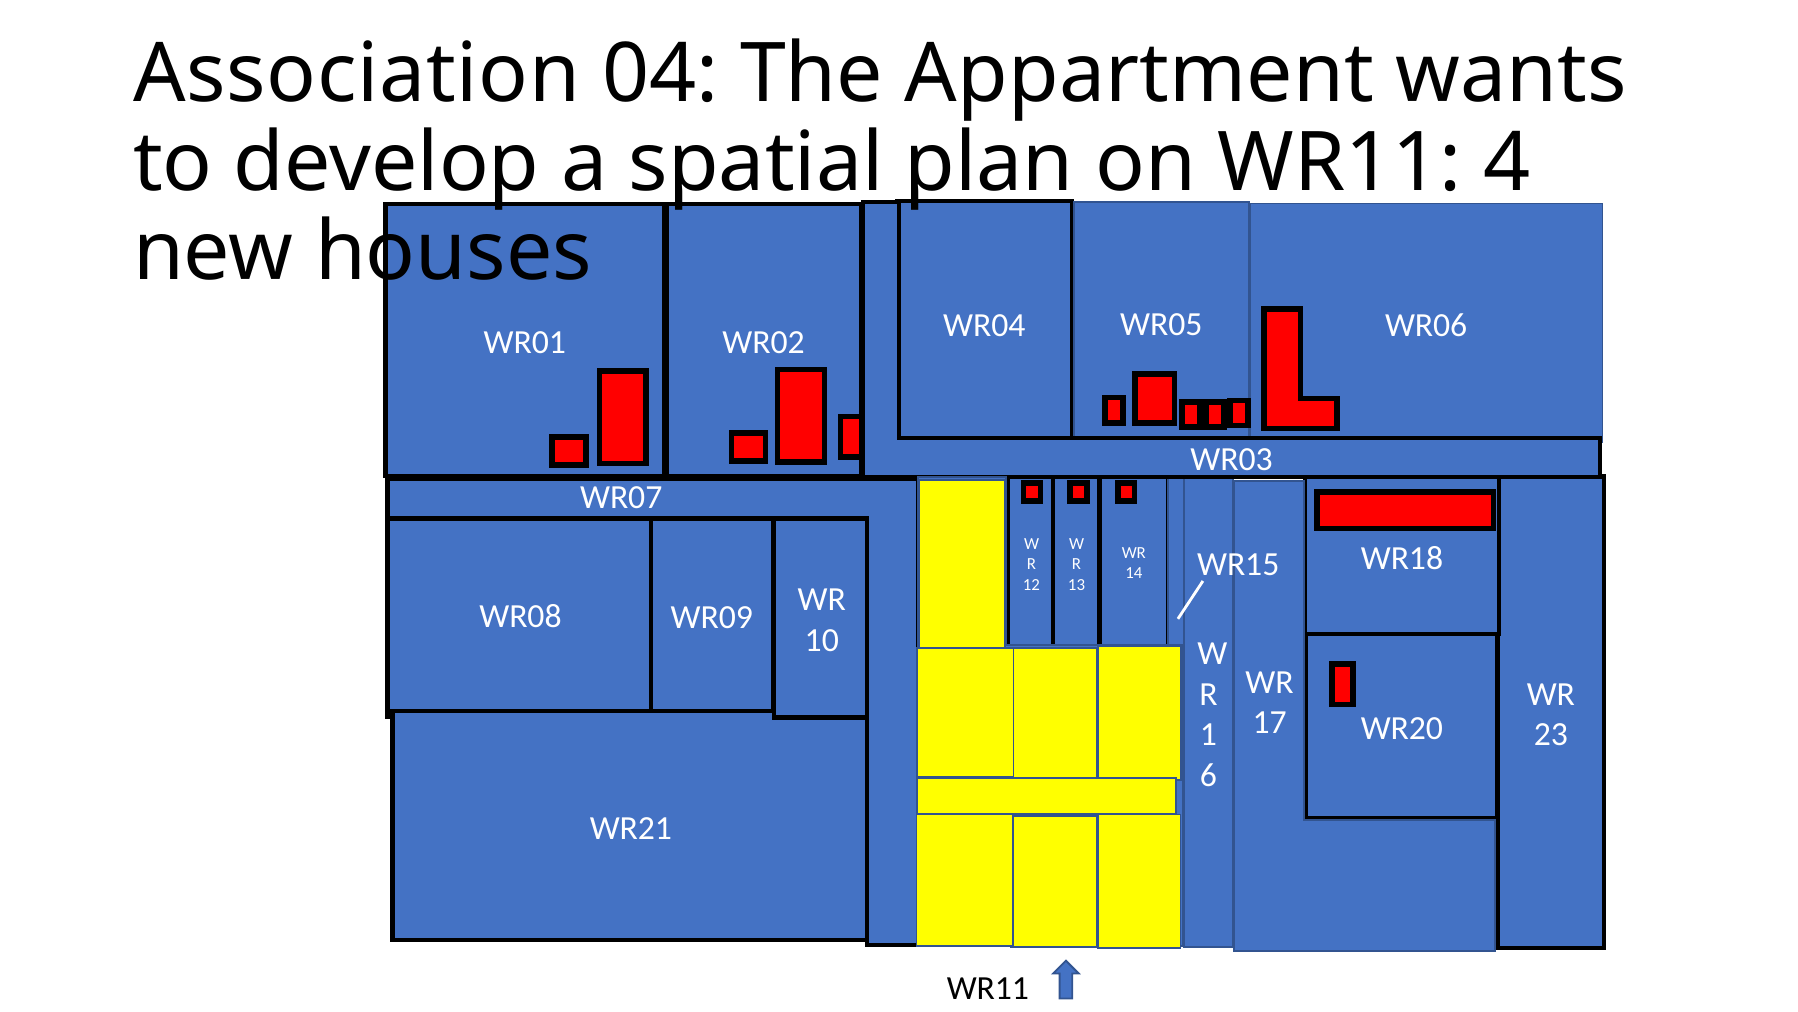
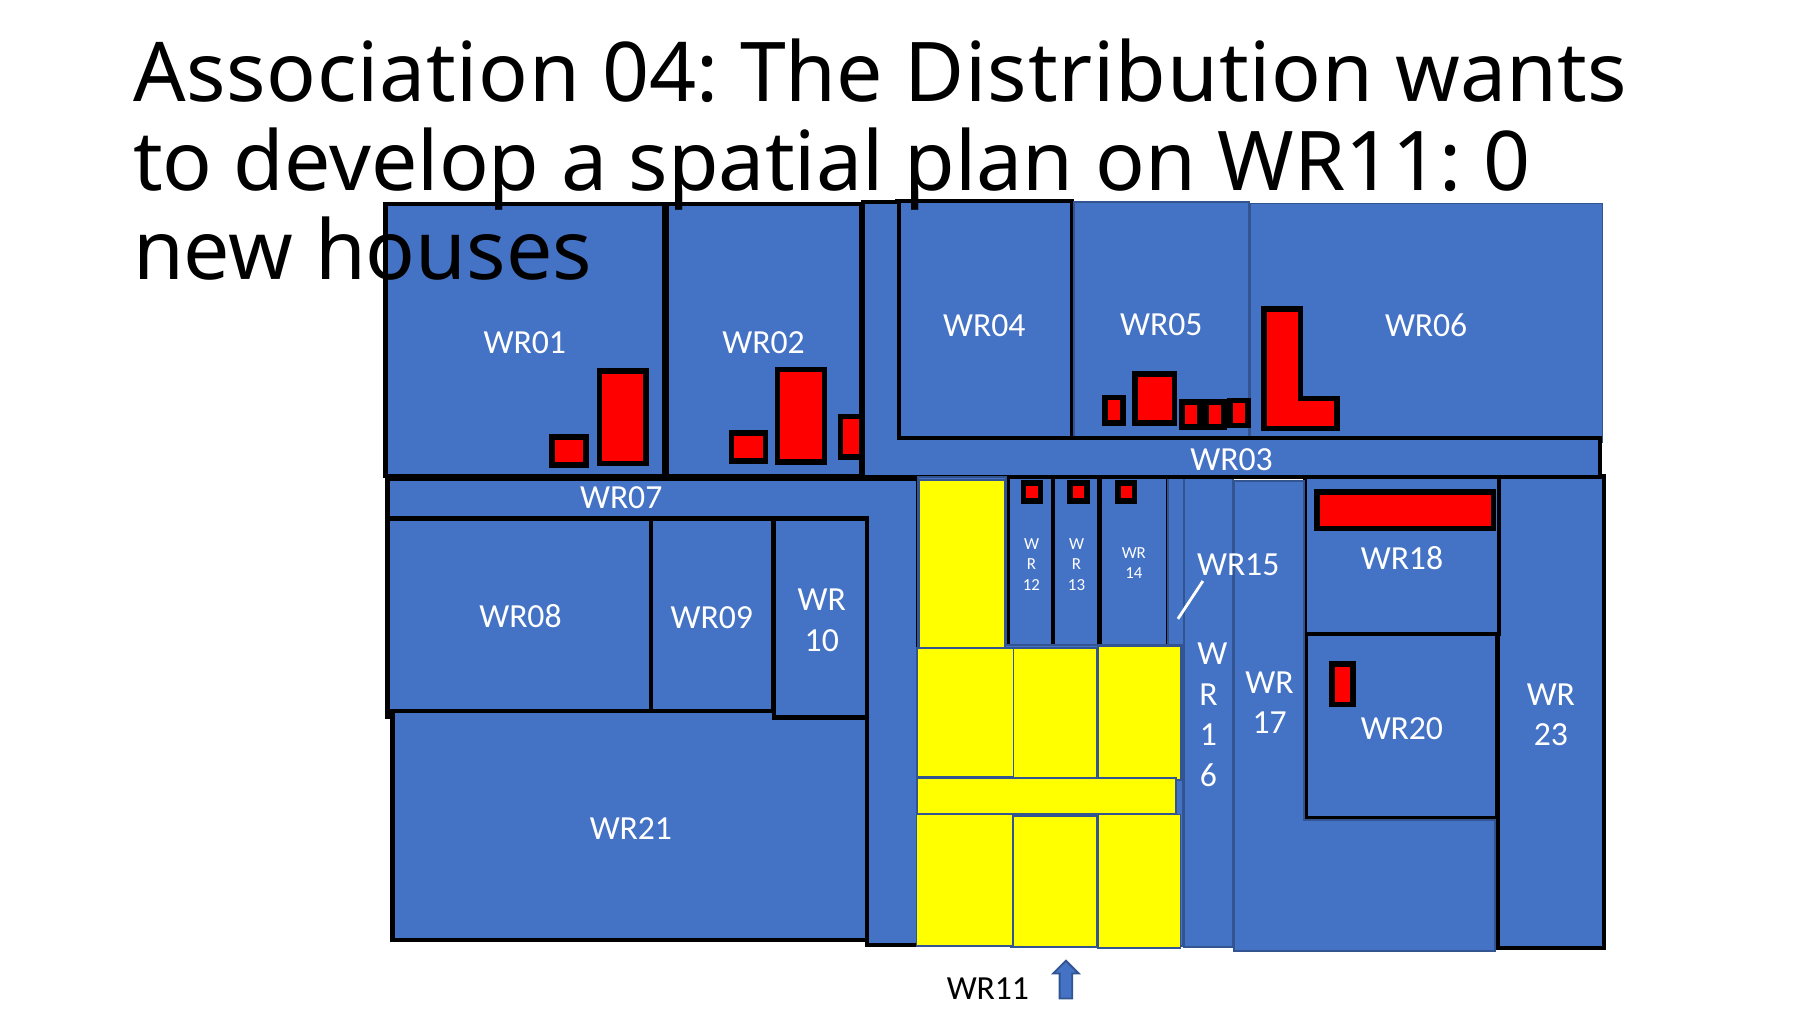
Appartment: Appartment -> Distribution (1139, 74)
4: 4 -> 0 (1507, 163)
